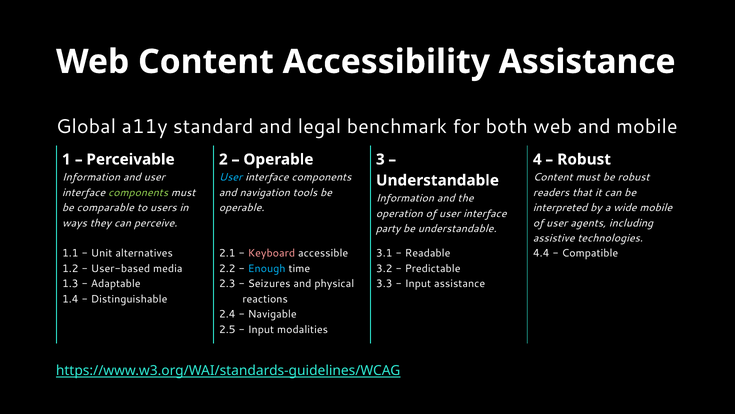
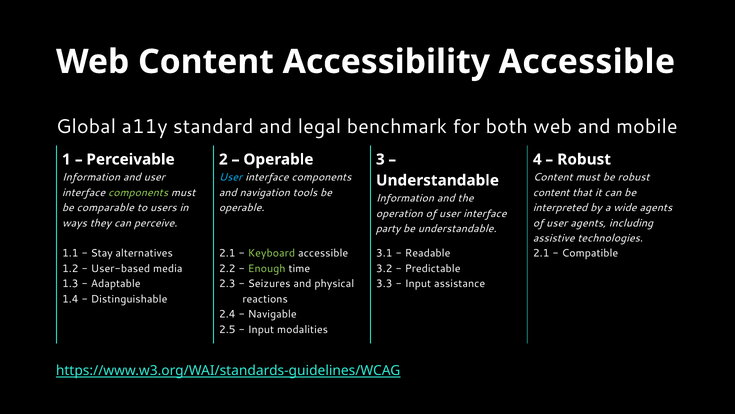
Accessibility Assistance: Assistance -> Accessible (587, 62)
readers: readers -> content (551, 192)
wide mobile: mobile -> agents (656, 208)
Unit: Unit -> Stay (102, 253)
Keyboard colour: pink -> light green (271, 253)
4.4: 4.4 -> 2.1 (541, 253)
Enough colour: light blue -> light green (267, 268)
